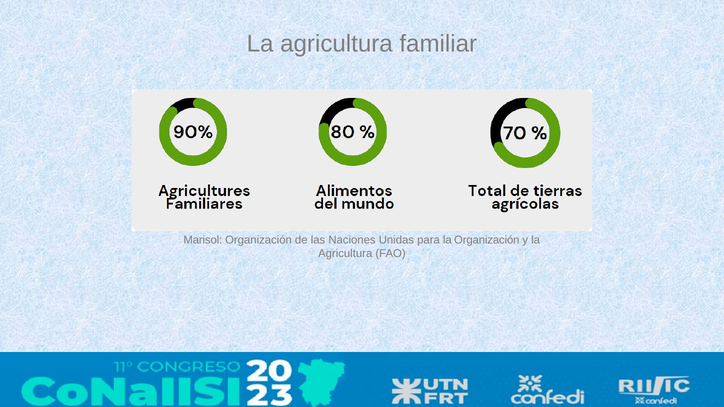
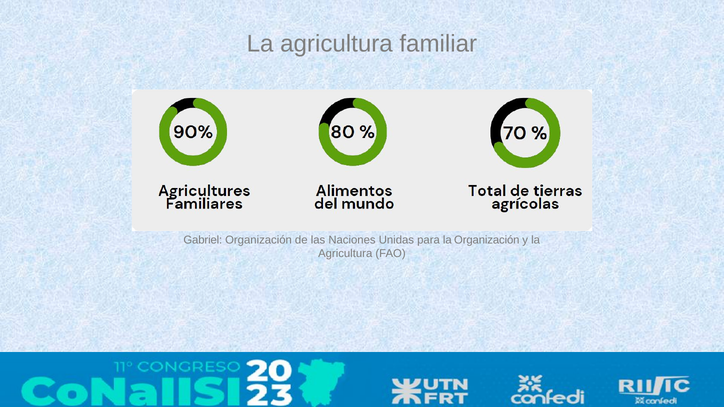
Marisol: Marisol -> Gabriel (203, 240)
